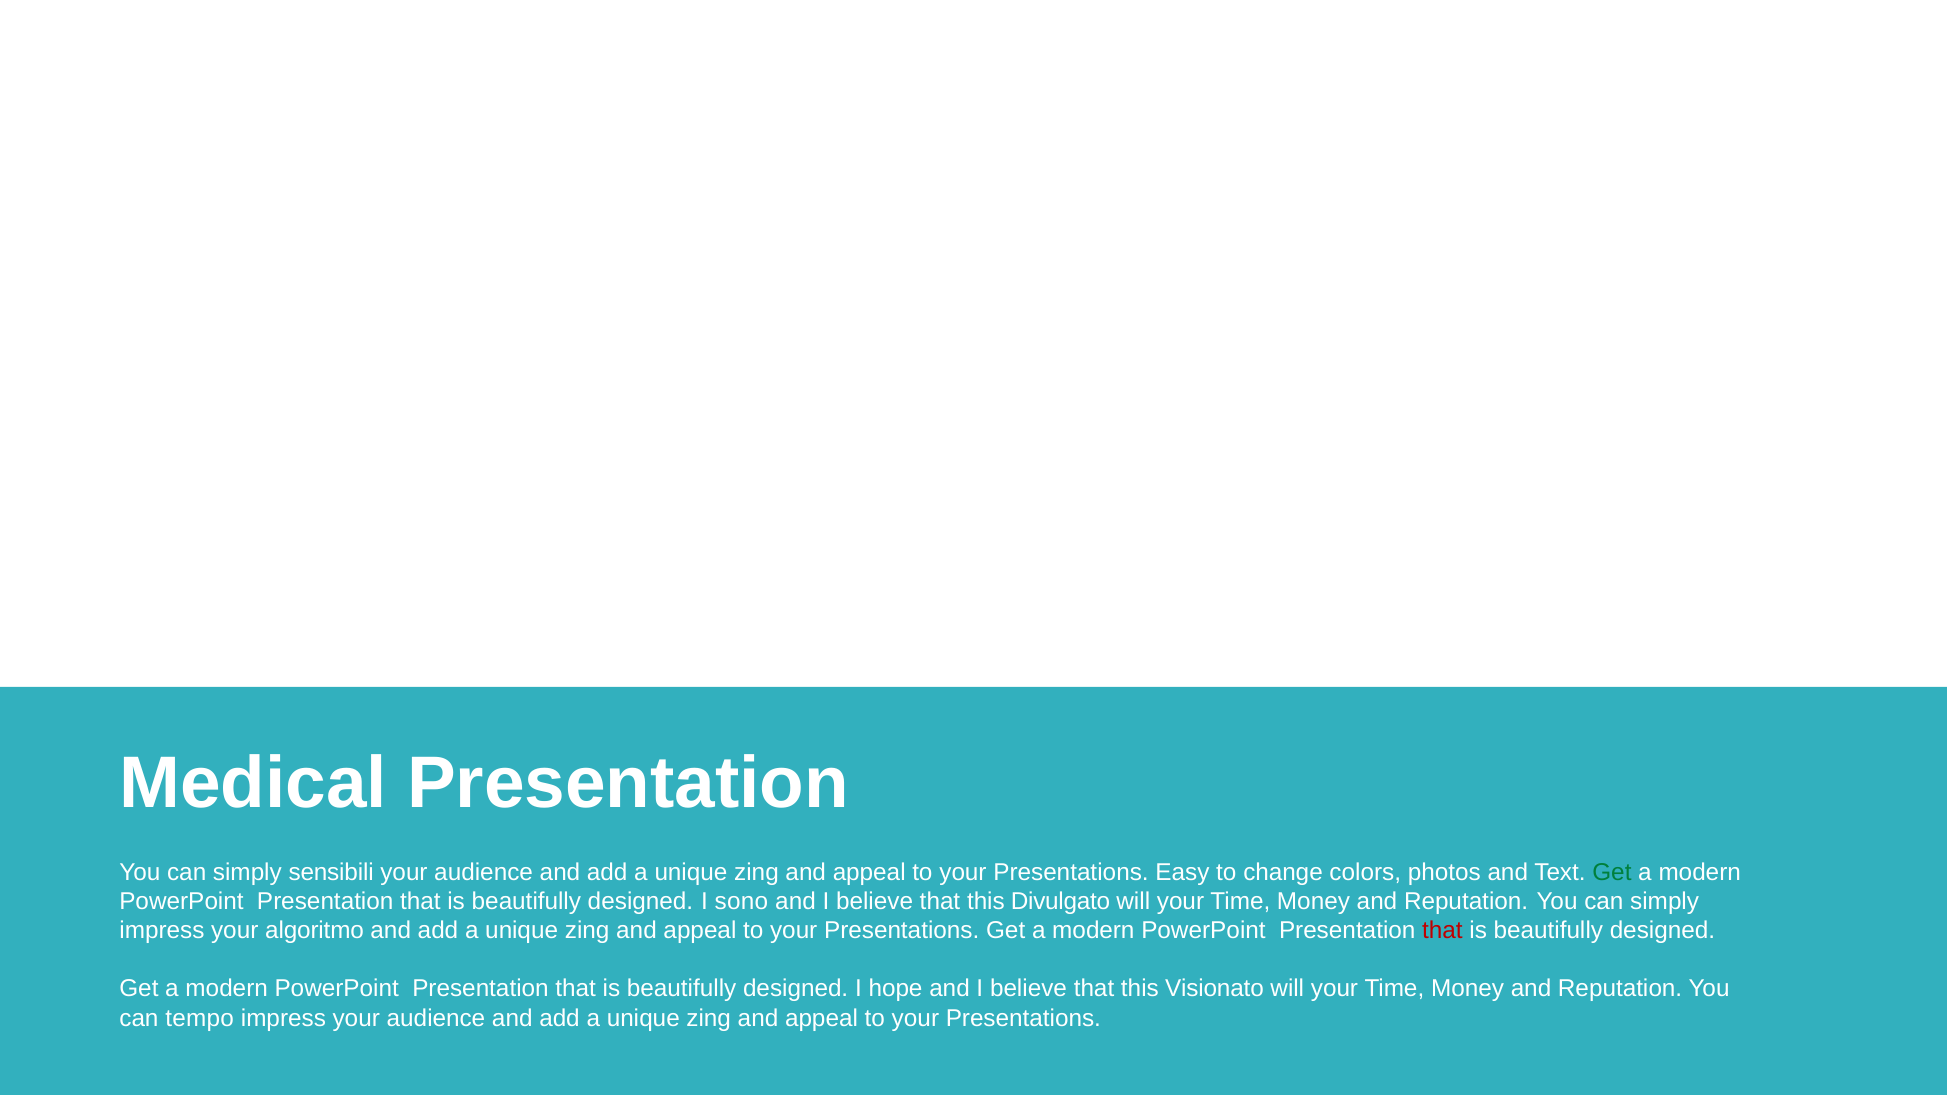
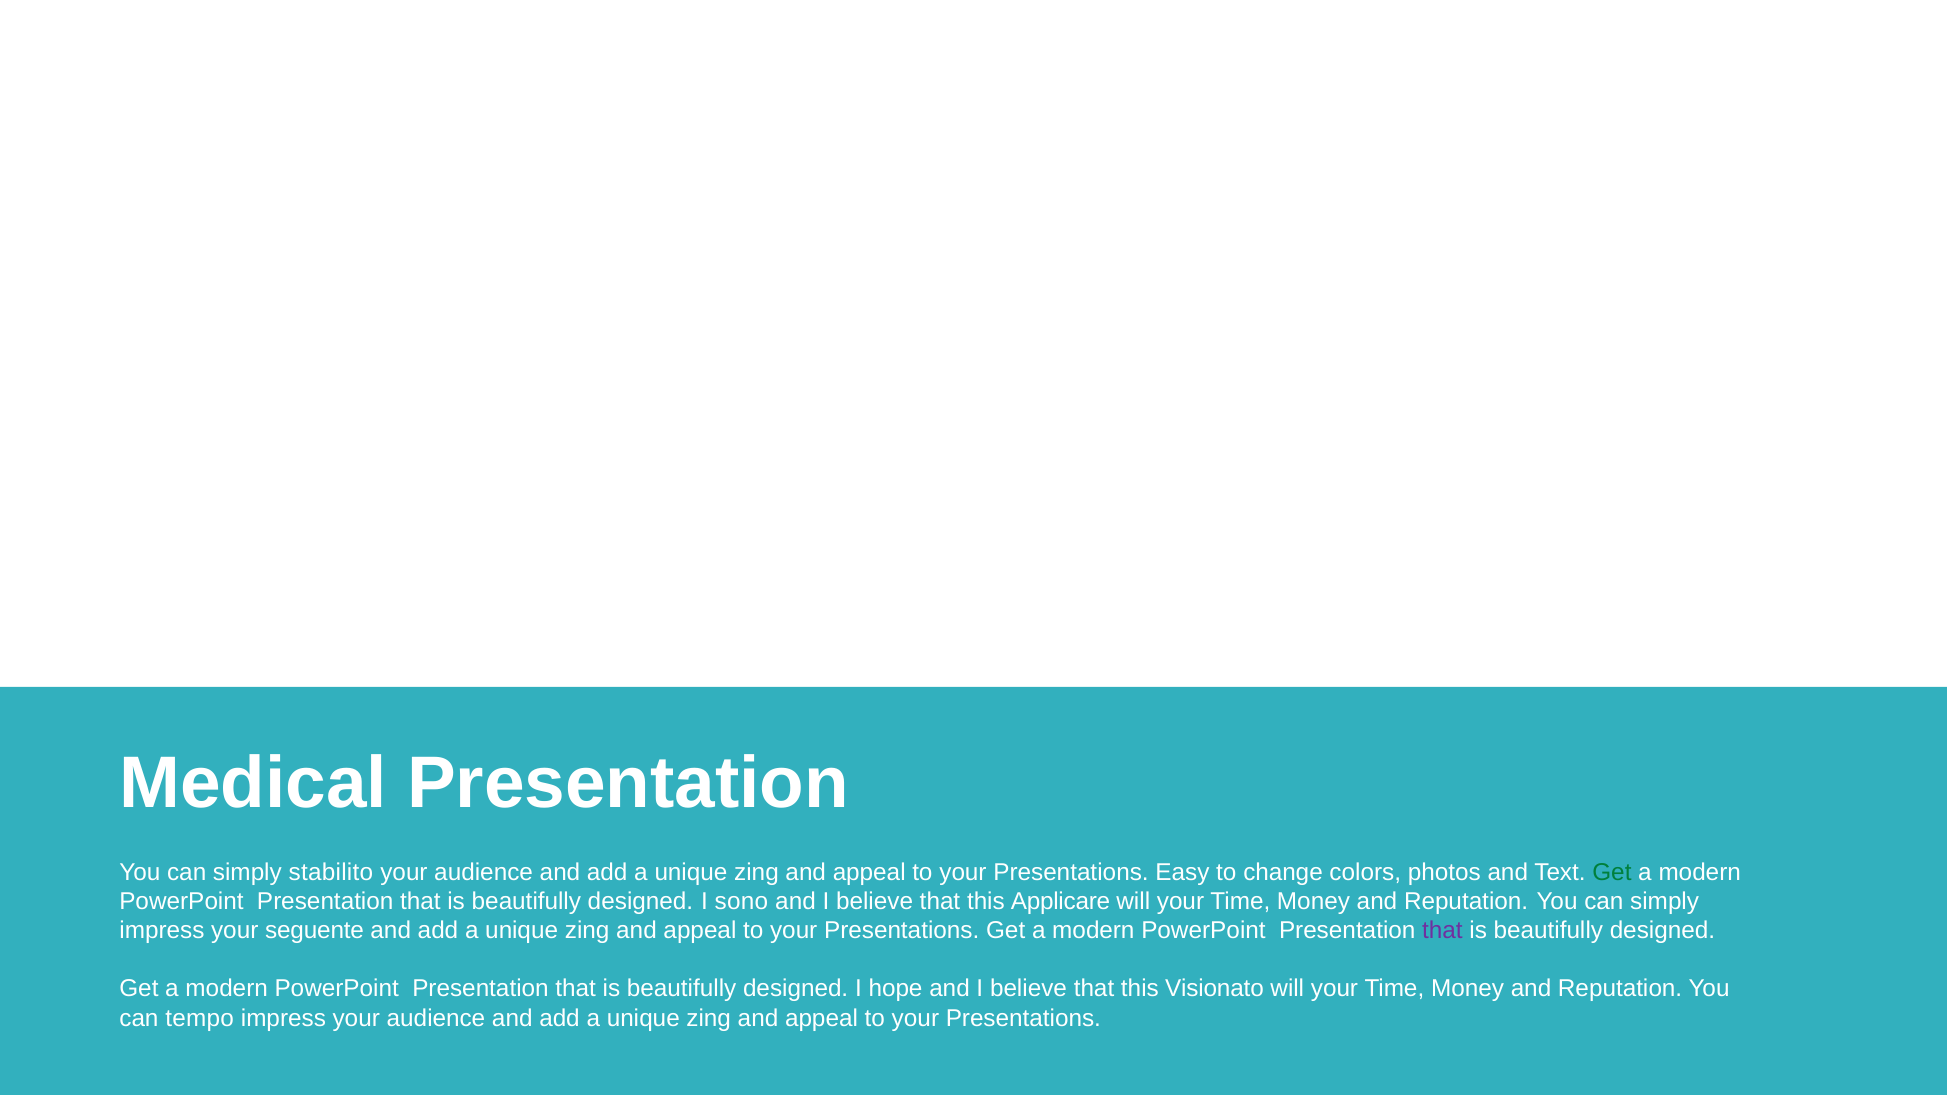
sensibili: sensibili -> stabilito (331, 872)
Divulgato: Divulgato -> Applicare (1061, 901)
algoritmo: algoritmo -> seguente (315, 931)
that colour: red -> purple (1442, 931)
